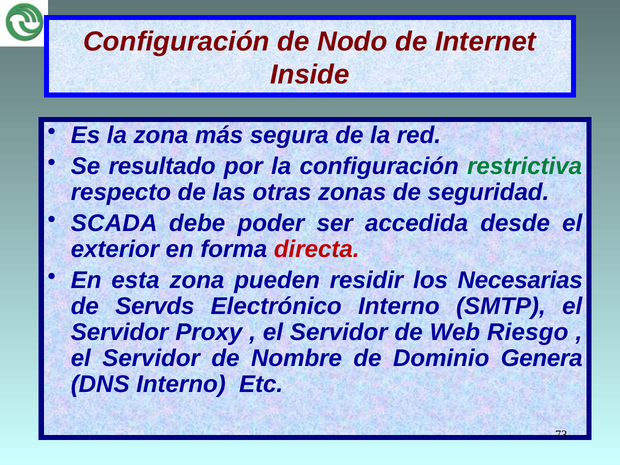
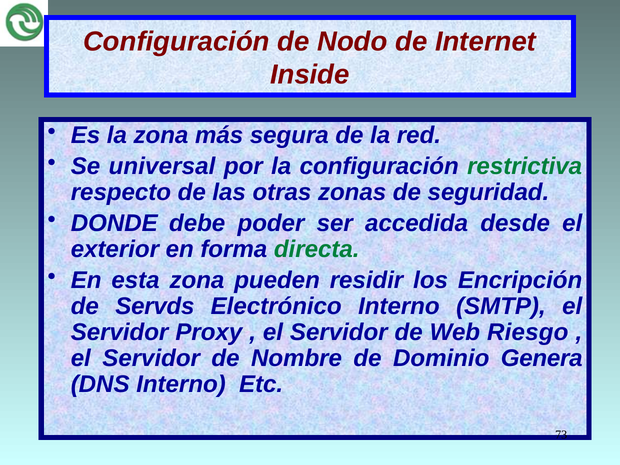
resultado: resultado -> universal (162, 166)
SCADA: SCADA -> DONDE (114, 223)
directa colour: red -> green (317, 249)
Necesarias: Necesarias -> Encripción (520, 280)
